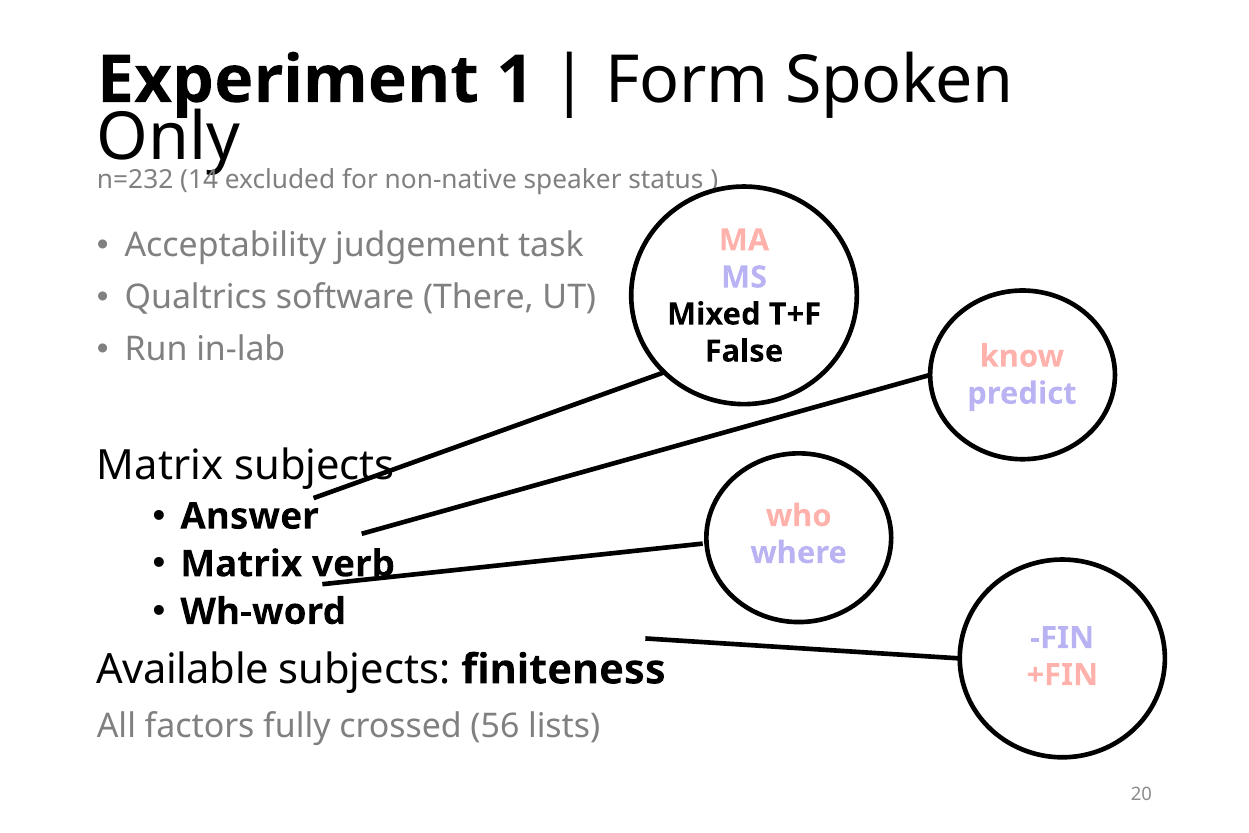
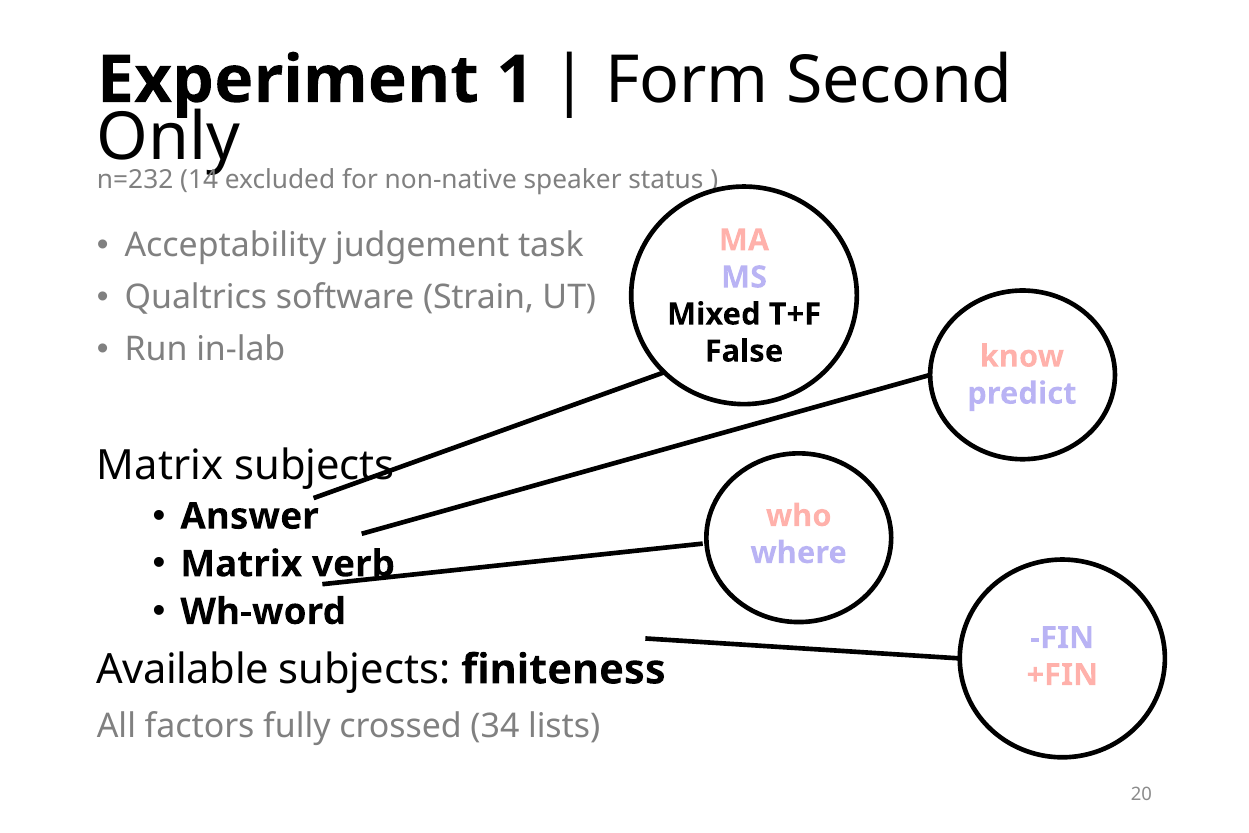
Spoken: Spoken -> Second (899, 80)
There: There -> Strain (479, 297)
56: 56 -> 34 (495, 726)
